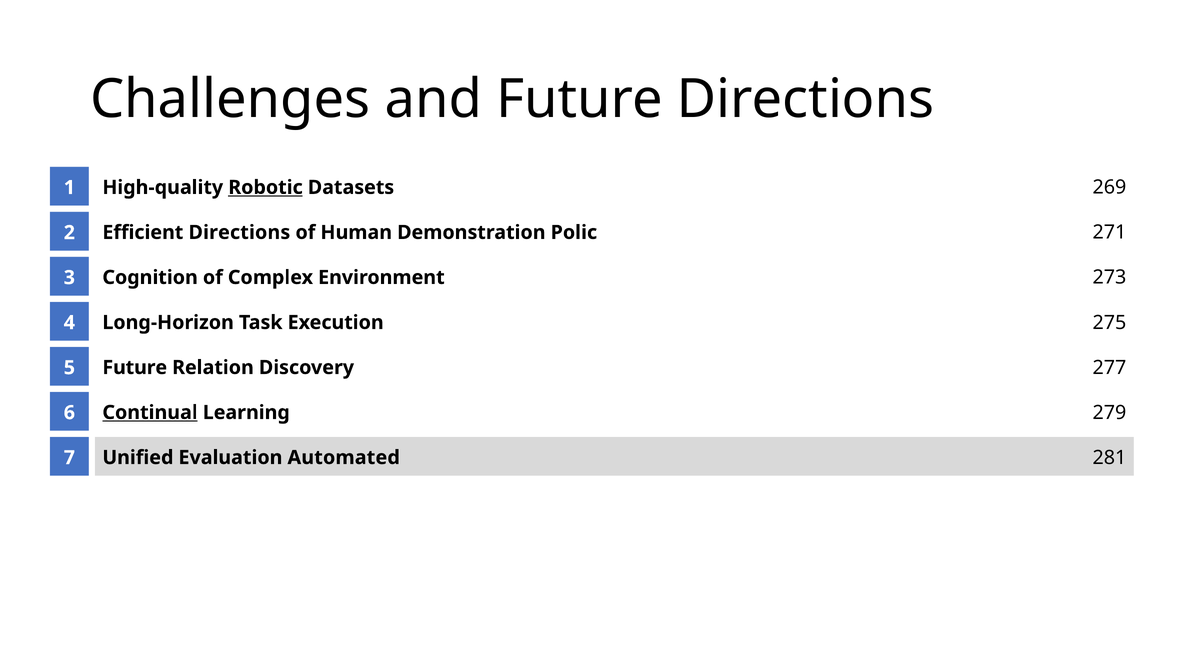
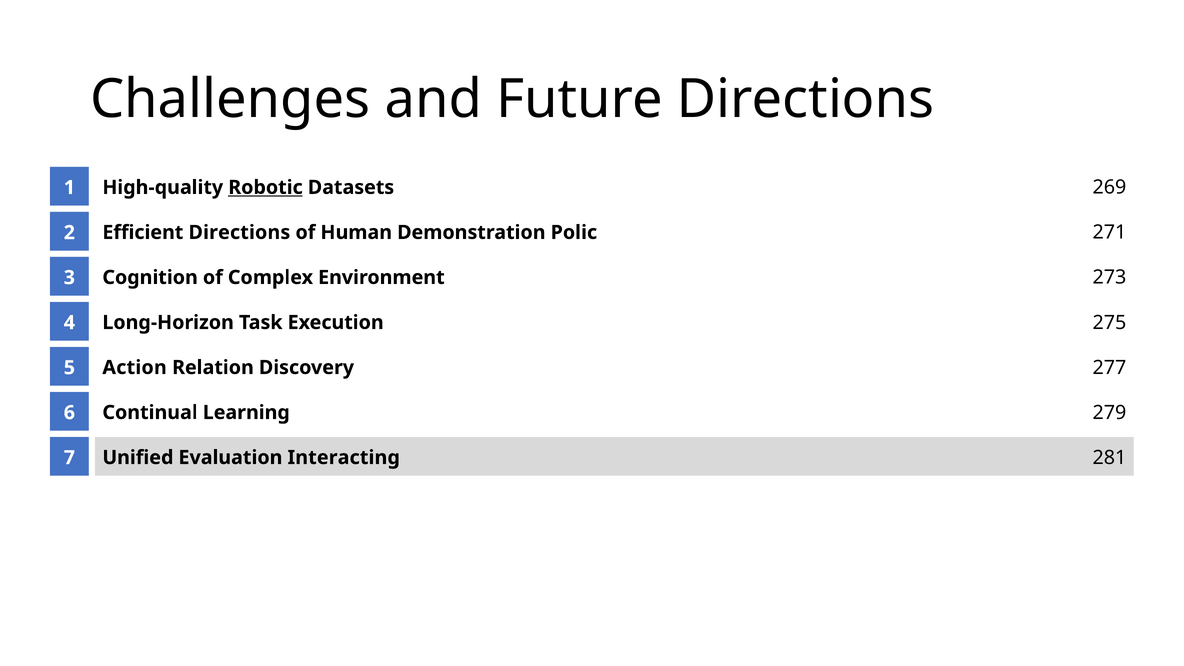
Future: Future -> Action (135, 368)
Continual underline: present -> none (150, 413)
Automated: Automated -> Interacting (344, 458)
